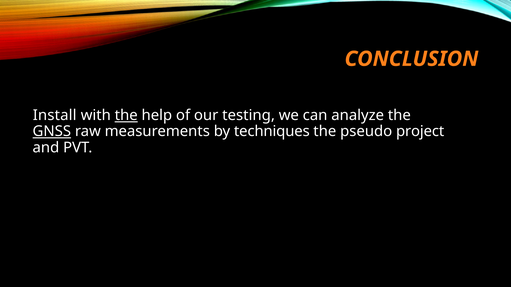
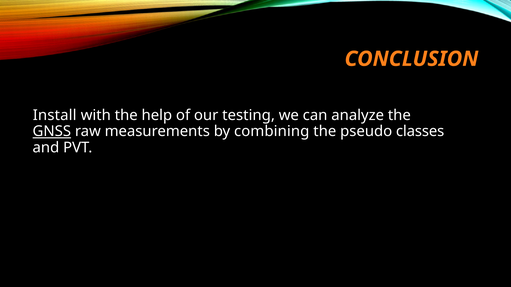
the underline: present -> none (126, 116)
techniques: techniques -> combining (272, 132)
project: project -> classes (420, 132)
